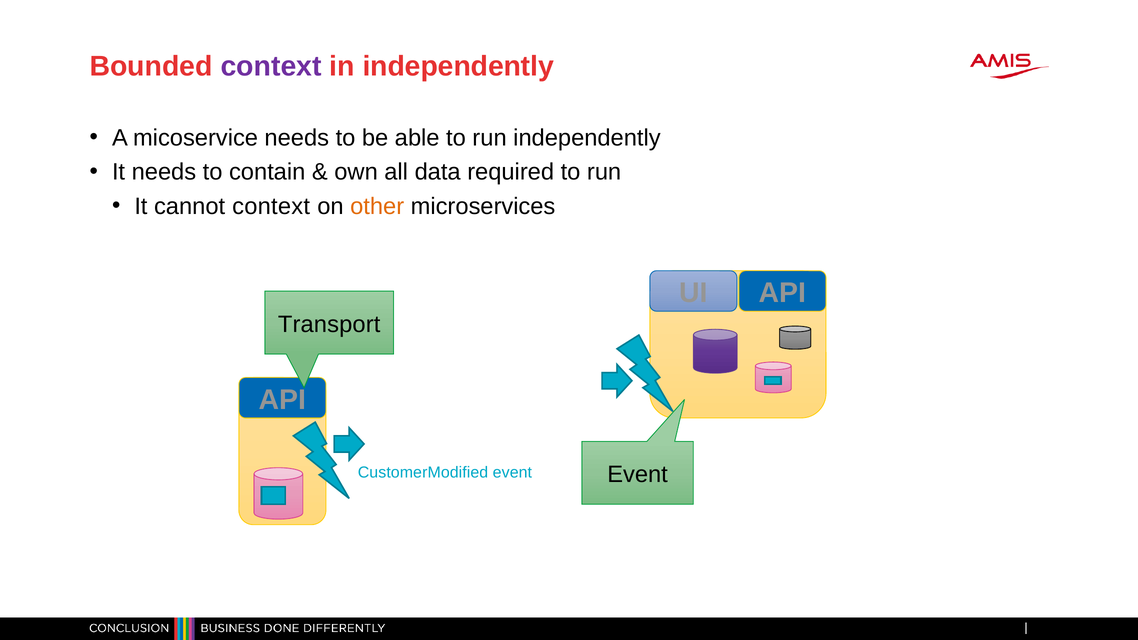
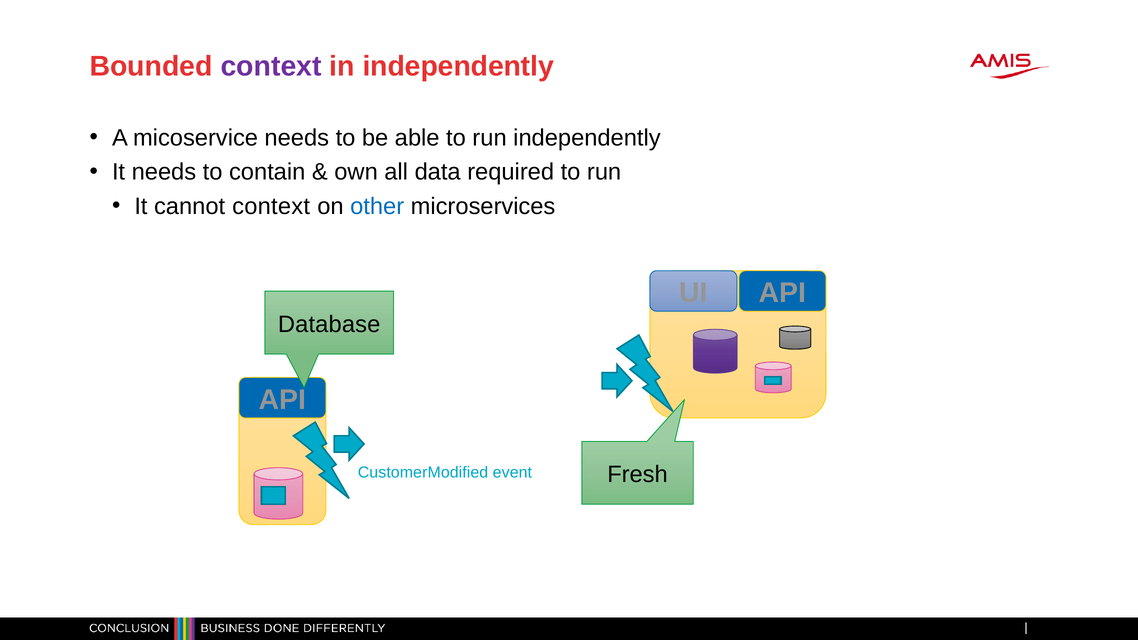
other colour: orange -> blue (377, 206)
Transport: Transport -> Database (329, 324)
Event: Event -> Fresh (638, 475)
